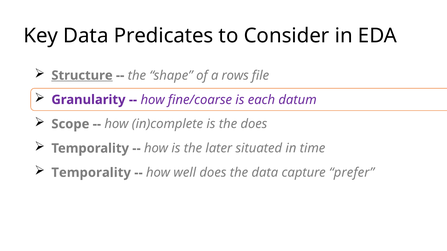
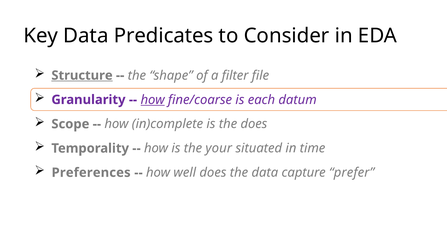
rows: rows -> filter (235, 76)
how underline: none -> present (153, 100)
later: later -> your (219, 149)
Temporality: Temporality -> Preferences (91, 173)
